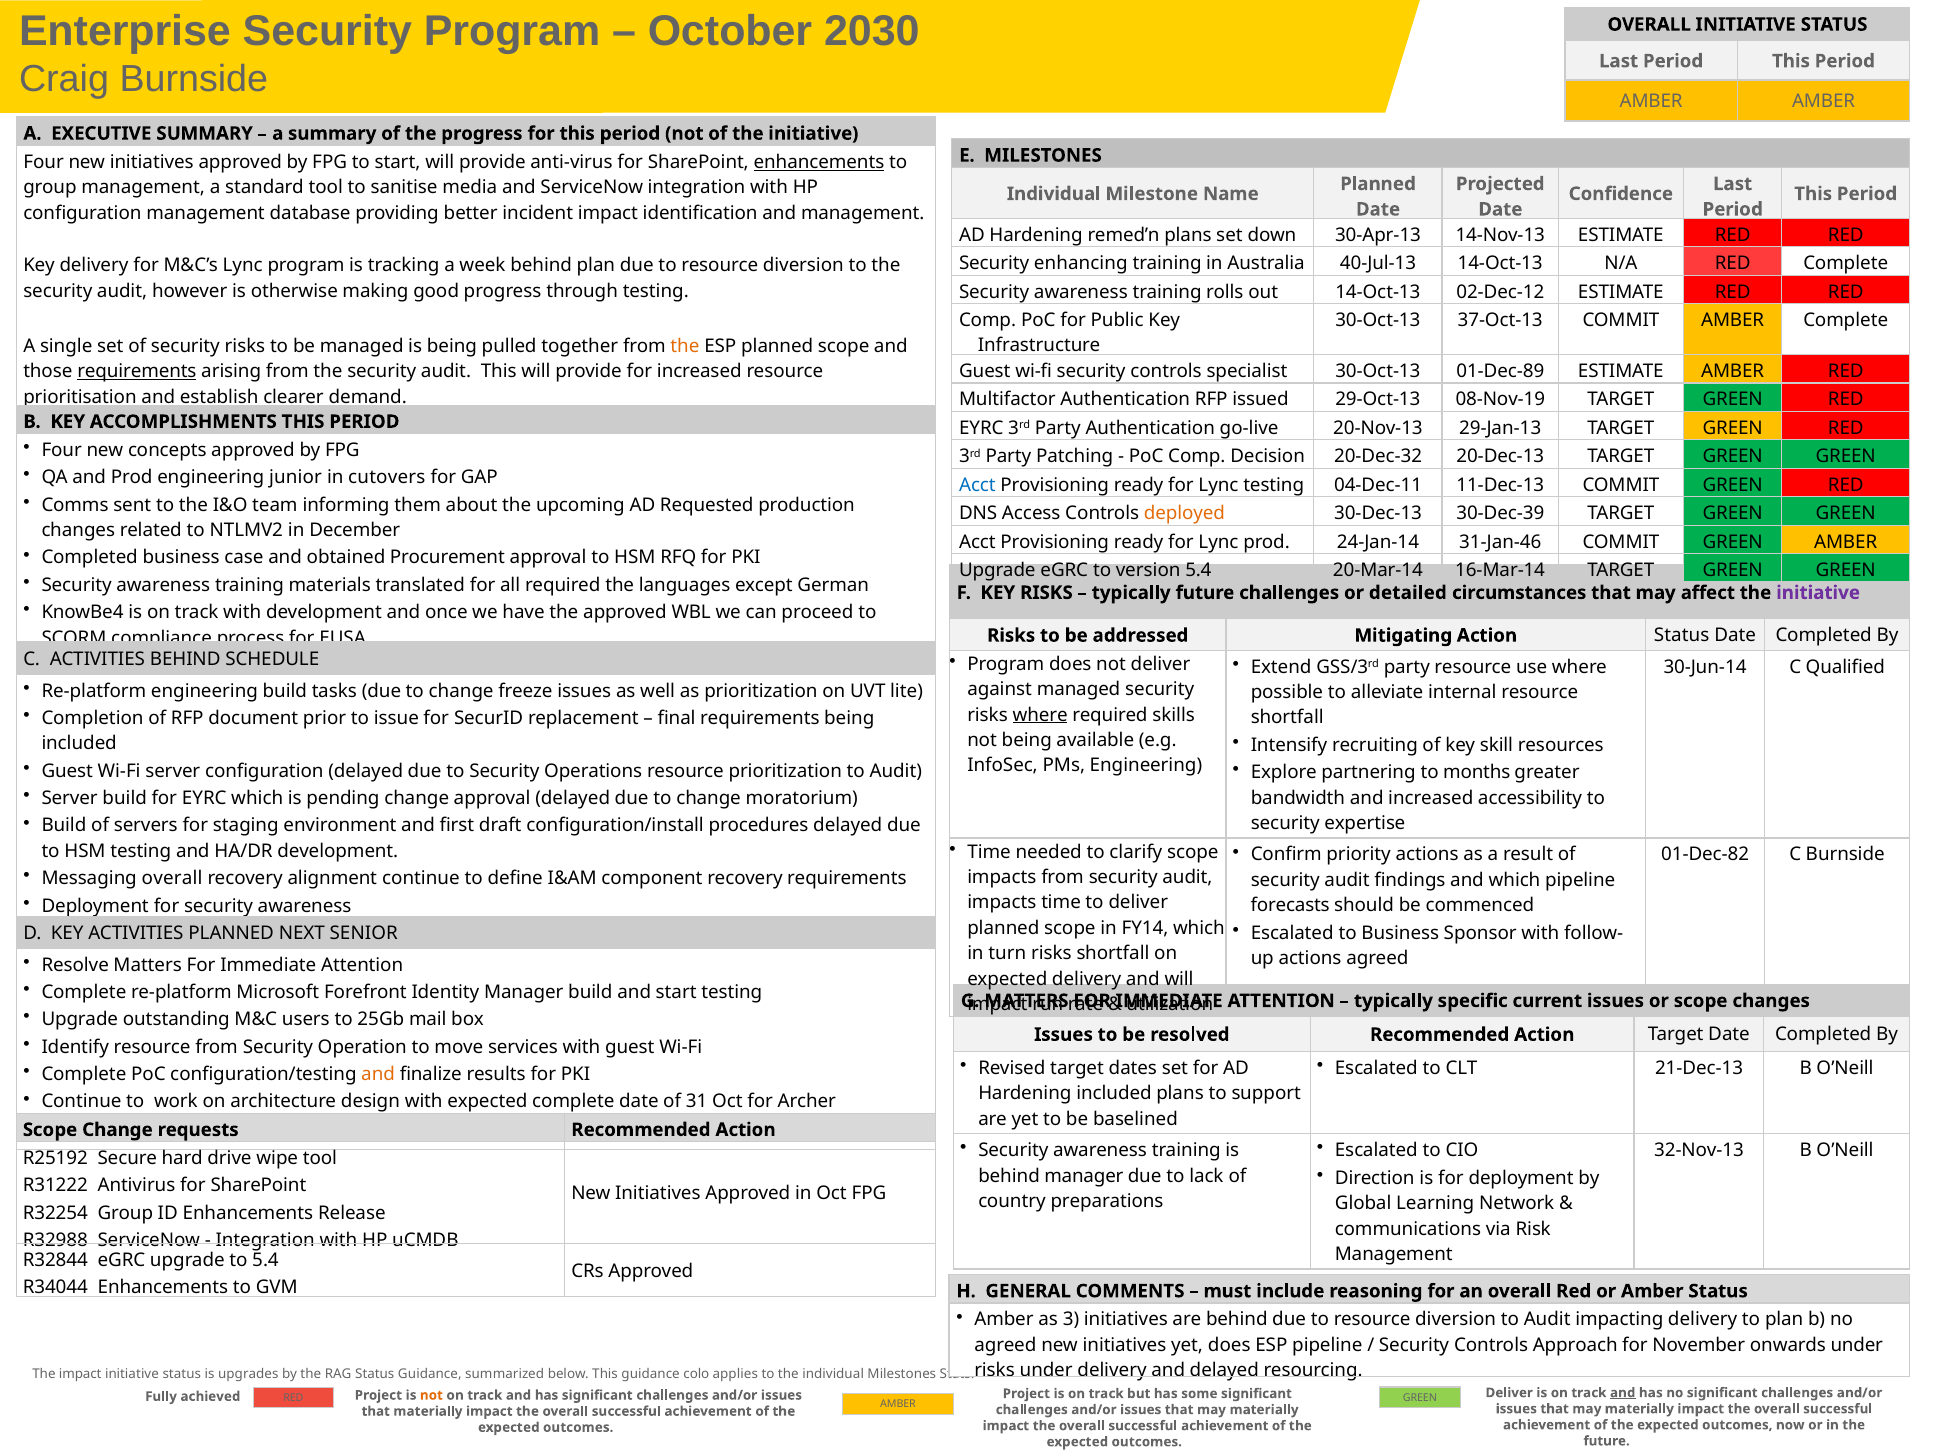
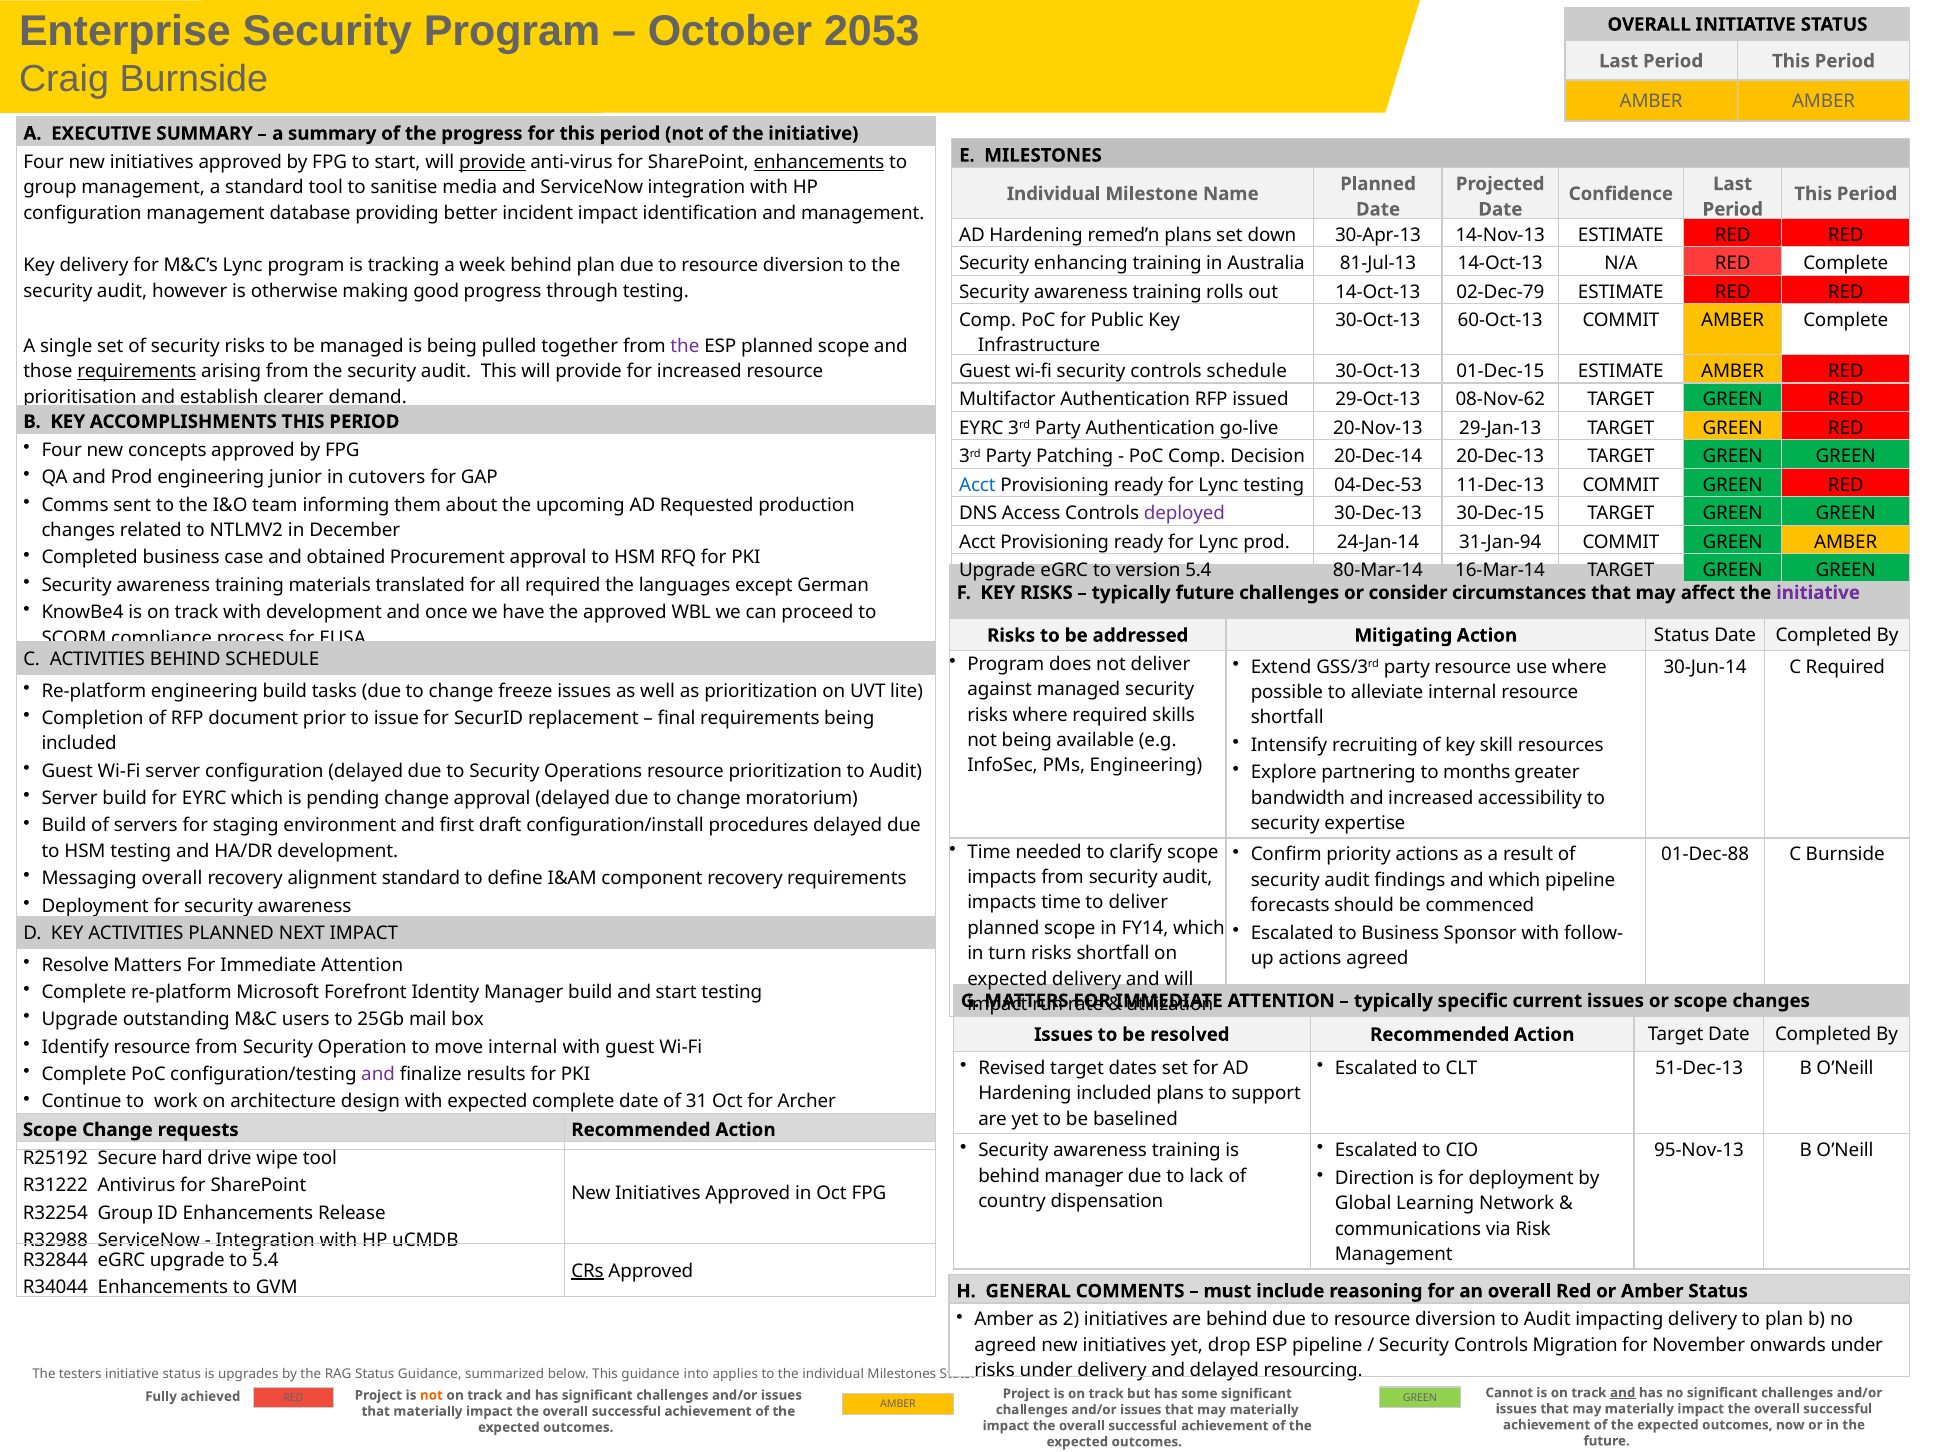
2030: 2030 -> 2053 (872, 31)
provide underline: none -> present (492, 162)
40-Jul-13: 40-Jul-13 -> 81-Jul-13 (1378, 263)
02-Dec-12: 02-Dec-12 -> 02-Dec-79 (1500, 292)
37-Oct-13: 37-Oct-13 -> 60-Oct-13 (1500, 320)
the colour: orange -> purple (685, 346)
controls specialist: specialist -> schedule (1247, 371)
01-Dec-89: 01-Dec-89 -> 01-Dec-15 (1500, 371)
08-Nov-19: 08-Nov-19 -> 08-Nov-62 (1500, 400)
20-Dec-32: 20-Dec-32 -> 20-Dec-14 (1378, 457)
04-Dec-11: 04-Dec-11 -> 04-Dec-53 (1378, 485)
deployed colour: orange -> purple (1184, 513)
30-Dec-39: 30-Dec-39 -> 30-Dec-15 (1500, 513)
31-Jan-46: 31-Jan-46 -> 31-Jan-94 (1500, 542)
20-Mar-14: 20-Mar-14 -> 80-Mar-14 (1378, 570)
detailed: detailed -> consider (1408, 593)
C Qualified: Qualified -> Required (1845, 667)
where underline: present -> none (1040, 715)
01-Dec-82: 01-Dec-82 -> 01-Dec-88 (1705, 855)
alignment continue: continue -> standard (421, 879)
NEXT SENIOR: SENIOR -> IMPACT (364, 934)
move services: services -> internal (523, 1047)
21-Dec-13: 21-Dec-13 -> 51-Dec-13 (1699, 1068)
and colour: orange -> purple (378, 1074)
32-Nov-13: 32-Nov-13 -> 95-Nov-13 (1699, 1151)
preparations: preparations -> dispensation (1107, 1201)
CRs underline: none -> present (587, 1271)
3: 3 -> 2 (1071, 1320)
yet does: does -> drop (1229, 1345)
Approach: Approach -> Migration (1575, 1345)
The impact: impact -> testers (80, 1374)
colo: colo -> into (696, 1374)
Deliver: Deliver -> Cannot (1509, 1393)
